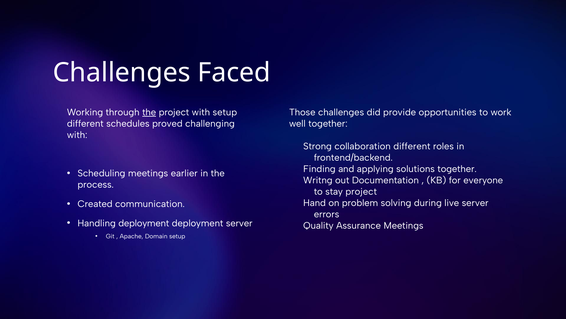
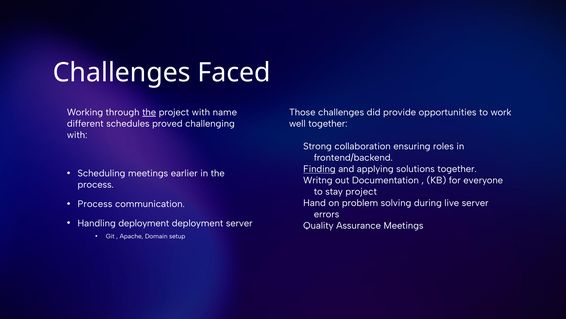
with setup: setup -> name (225, 112)
collaboration different: different -> ensuring (412, 146)
Finding underline: none -> present (319, 169)
Created: Created -> Process (95, 204)
